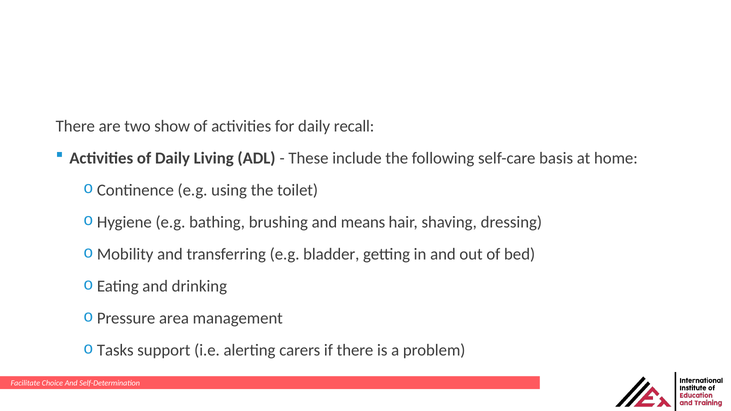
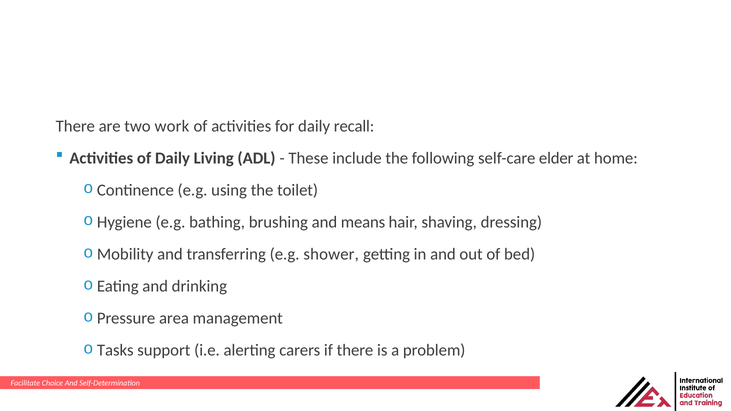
show: show -> work (172, 126)
basis: basis -> elder (556, 158)
bladder: bladder -> shower (331, 254)
